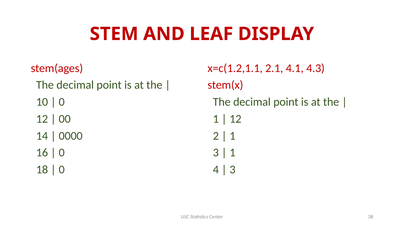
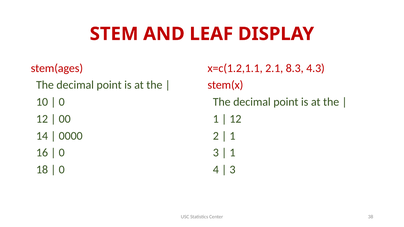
4.1: 4.1 -> 8.3 (295, 68)
